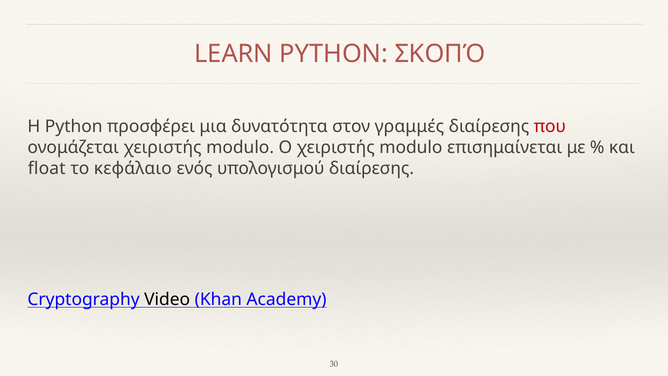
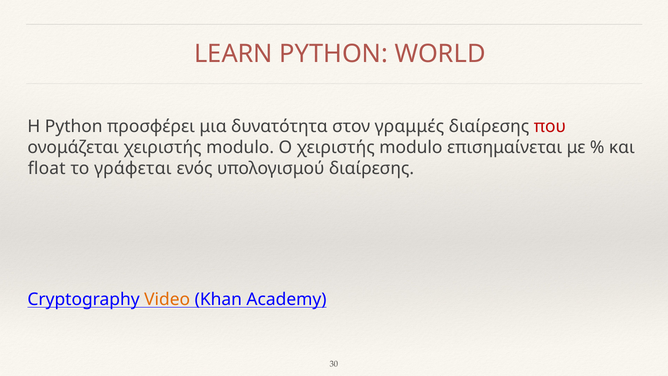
ΣΚΟΠΌ: ΣΚΟΠΌ -> WORLD (440, 54)
κεφάλαιο: κεφάλαιο -> γράφεται (133, 168)
Video colour: black -> orange (167, 299)
